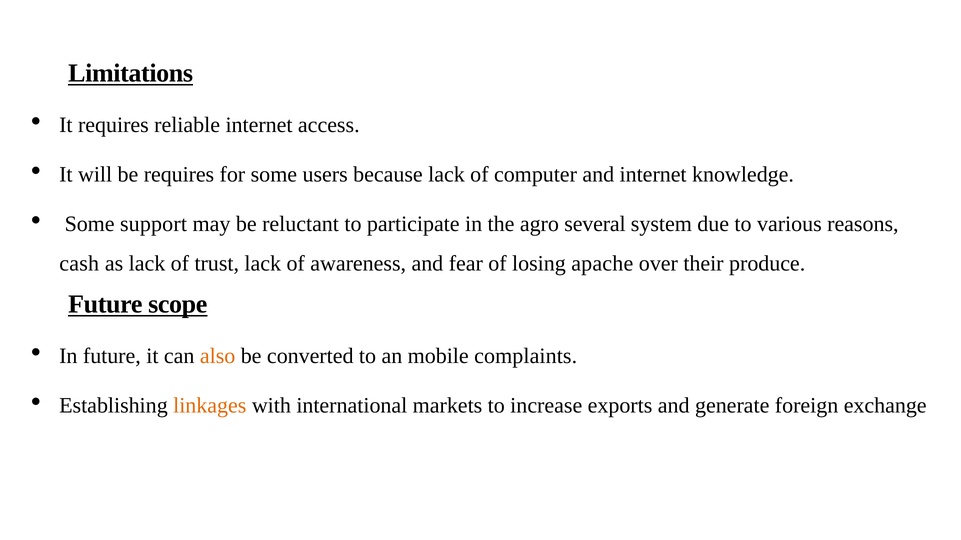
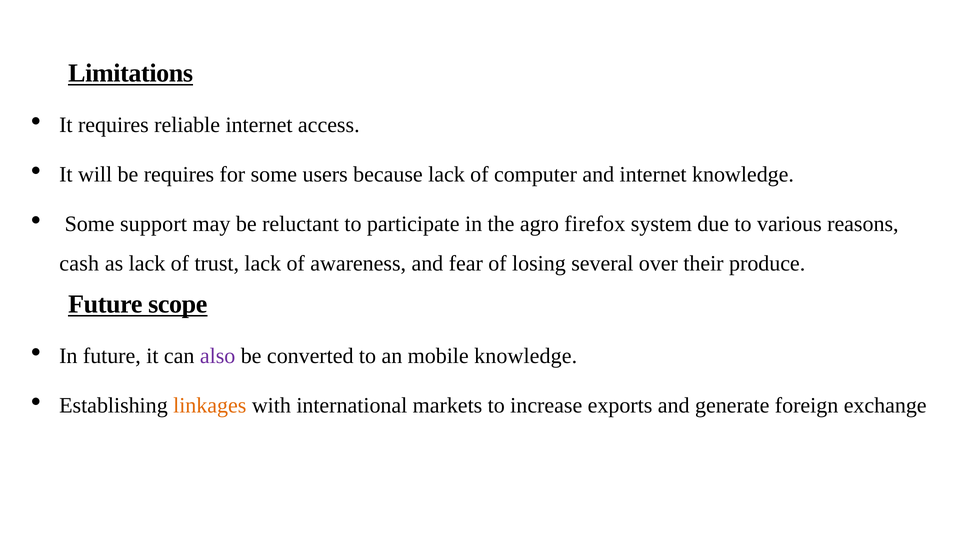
several: several -> firefox (595, 224)
apache: apache -> several (602, 264)
also colour: orange -> purple (218, 356)
mobile complaints: complaints -> knowledge (526, 356)
